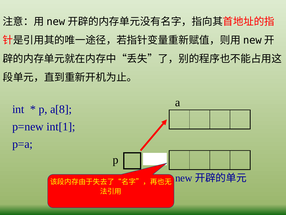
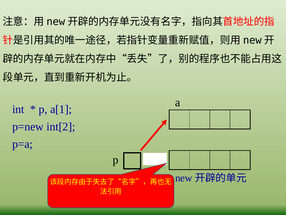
a[8: a[8 -> a[1 (61, 109)
int[1: int[1 -> int[2 (61, 126)
